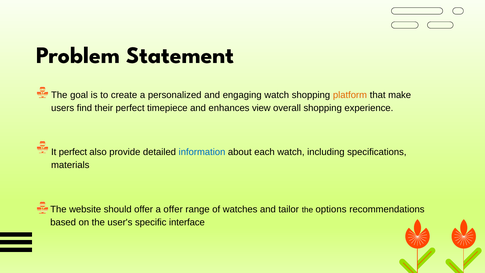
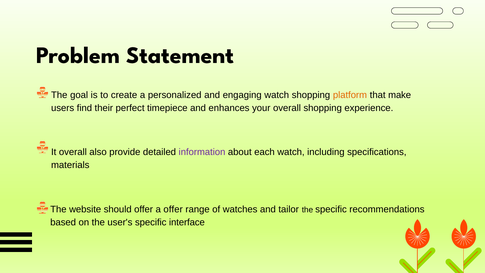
view: view -> your (261, 108)
It perfect: perfect -> overall (73, 152)
information colour: blue -> purple (202, 152)
the options: options -> specific (331, 209)
